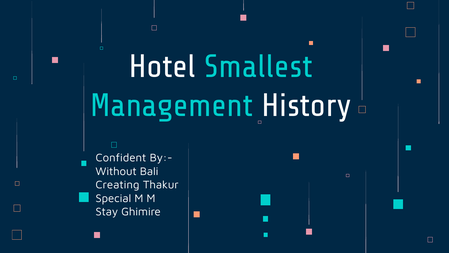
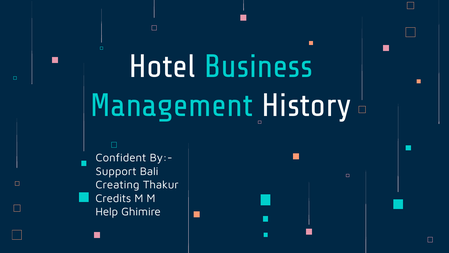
Smallest: Smallest -> Business (259, 66)
Without: Without -> Support (116, 171)
Special: Special -> Credits (113, 198)
Stay: Stay -> Help (107, 212)
